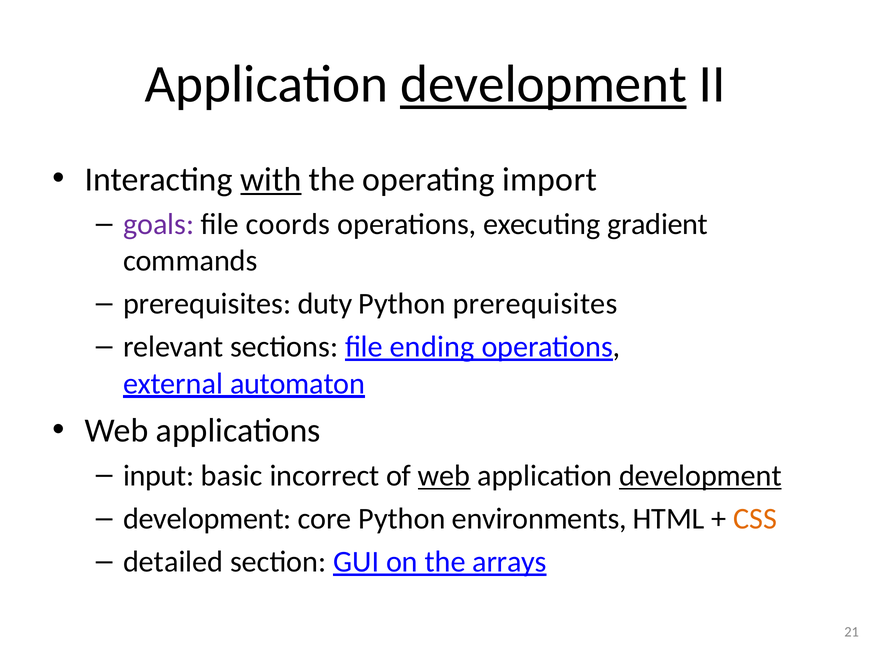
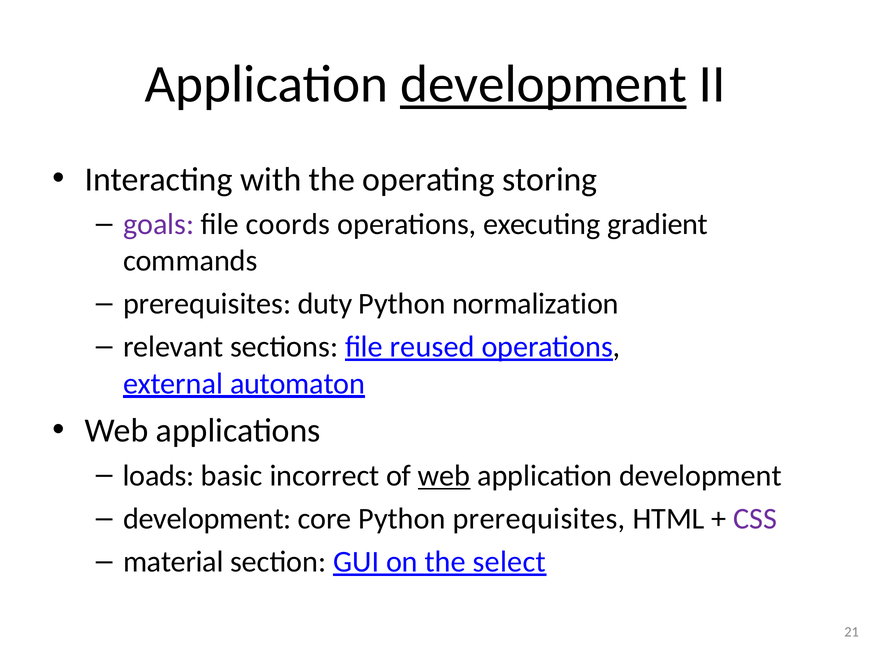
with underline: present -> none (271, 179)
import: import -> storing (550, 179)
Python prerequisites: prerequisites -> normalization (535, 304)
ending: ending -> reused (432, 347)
input: input -> loads (159, 476)
development underline: present -> none (700, 476)
Python environments: environments -> prerequisites (539, 519)
CSS colour: orange -> purple (755, 519)
detailed: detailed -> material (173, 562)
arrays: arrays -> select (509, 562)
